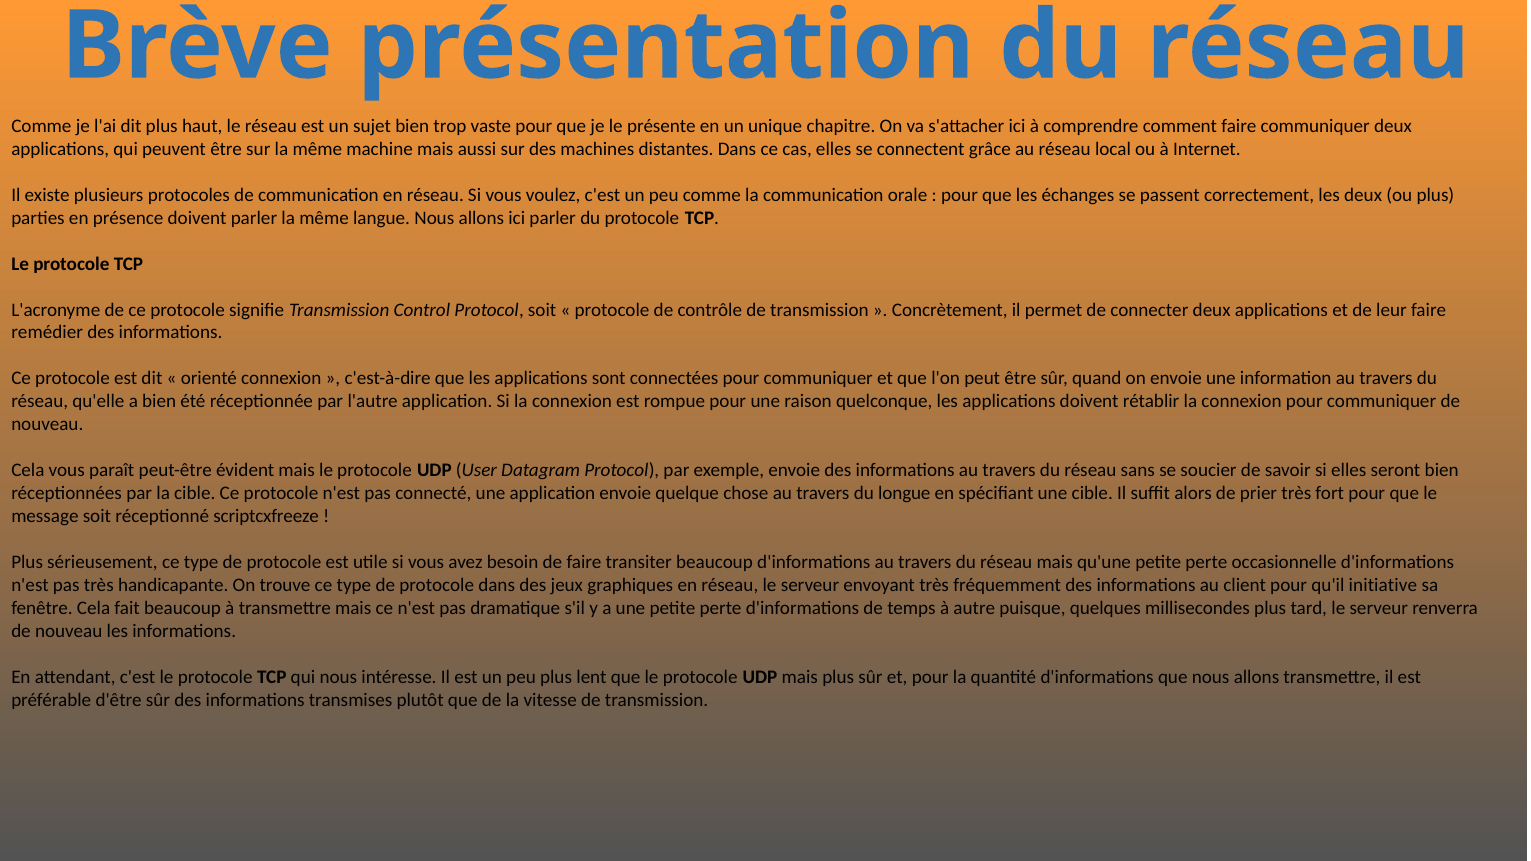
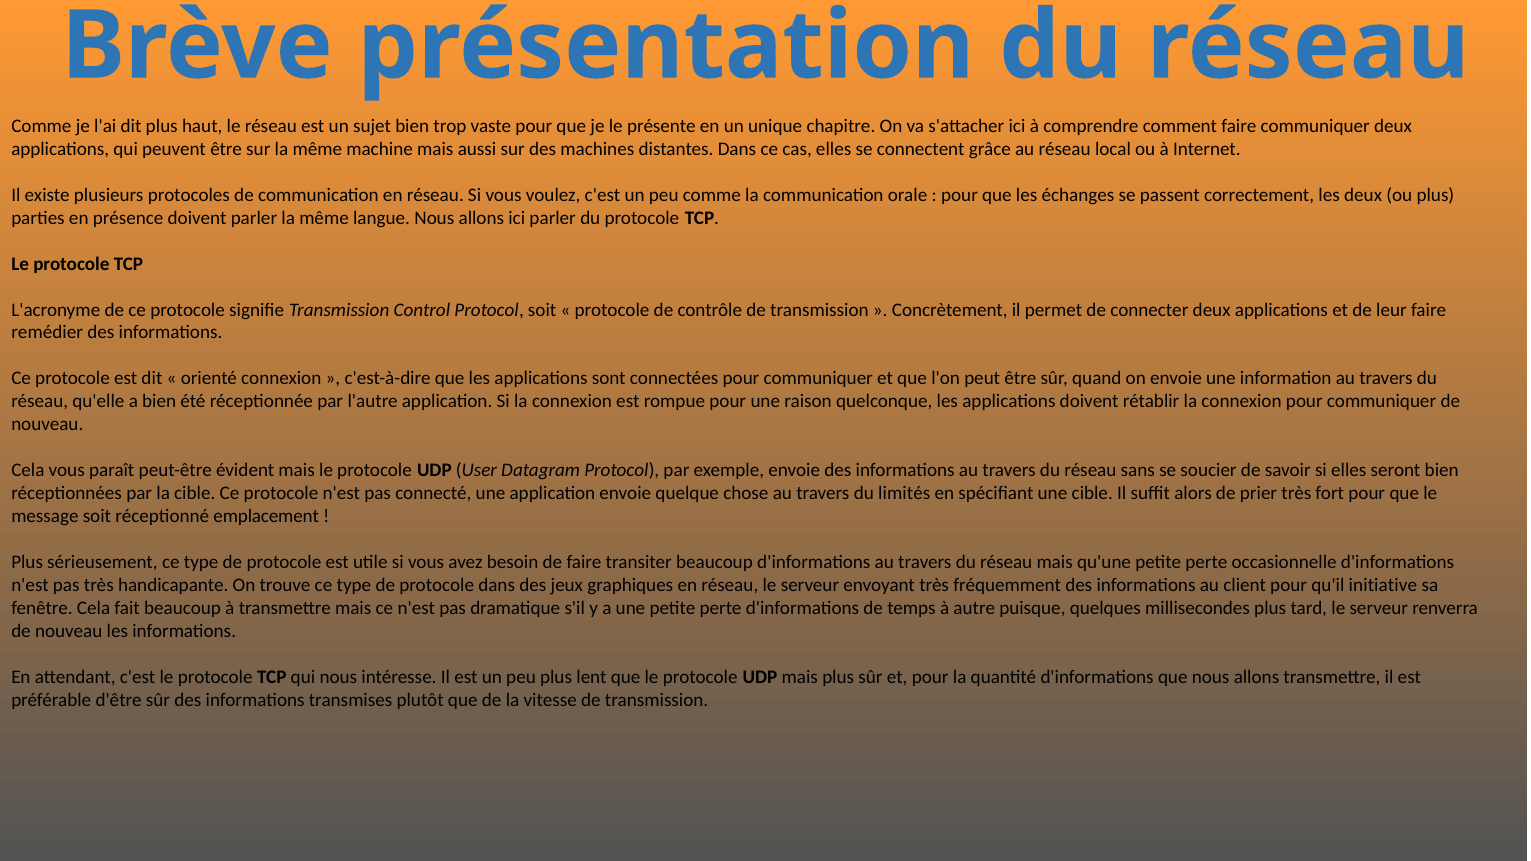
longue: longue -> limités (904, 493)
scriptcxfreeze: scriptcxfreeze -> emplacement (266, 516)
